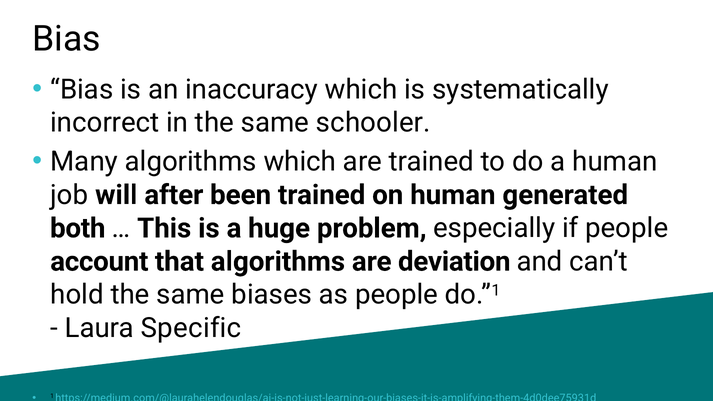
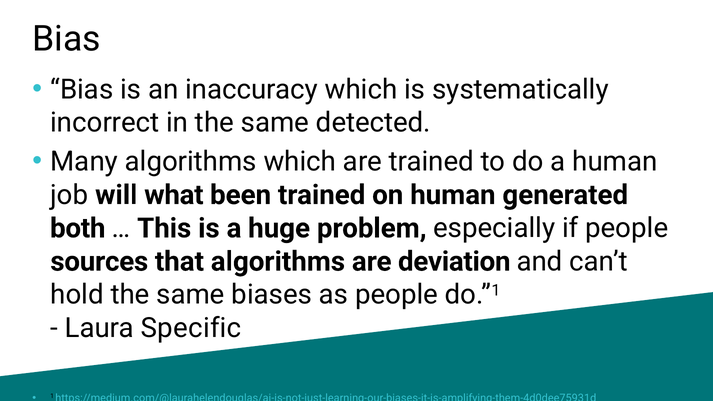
schooler: schooler -> detected (373, 123)
after: after -> what (174, 195)
account: account -> sources (99, 262)
